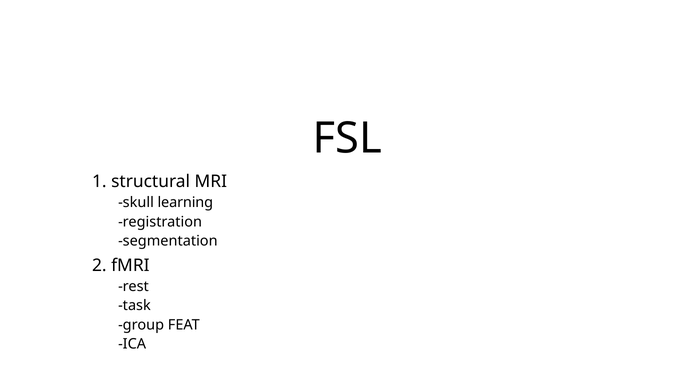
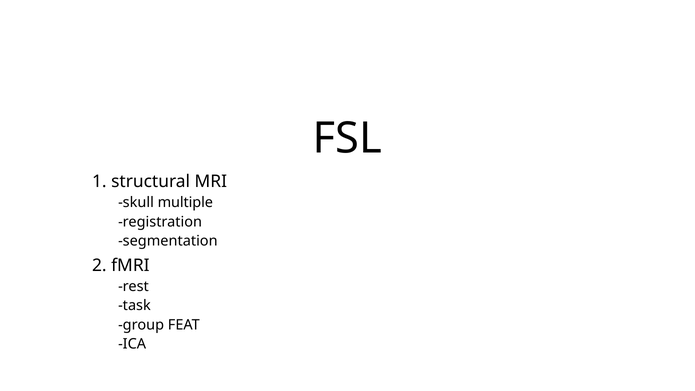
learning: learning -> multiple (185, 202)
